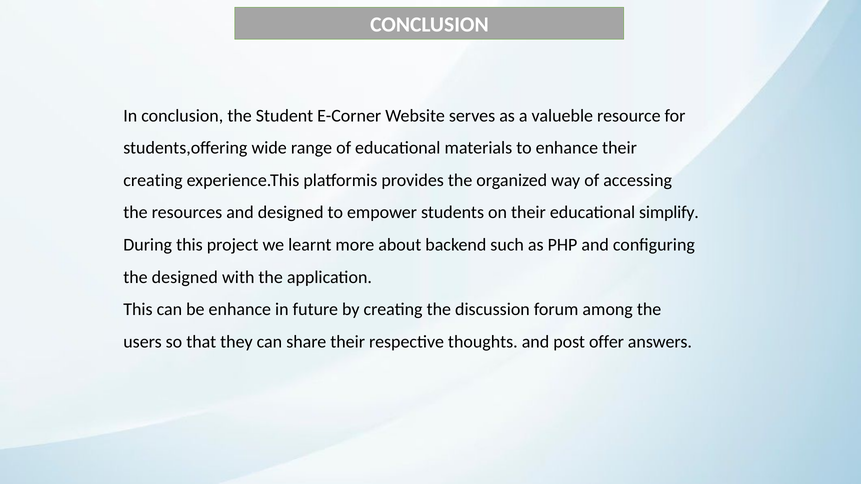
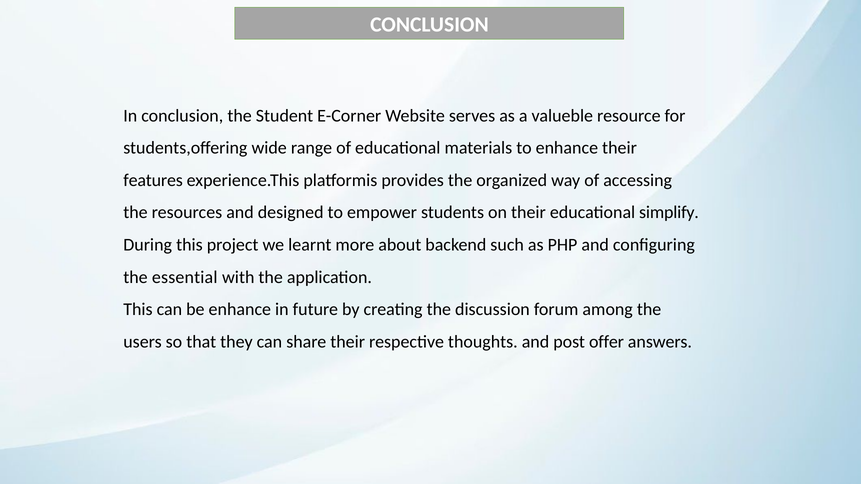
creating: creating -> features (153, 180)
the designed: designed -> essential (185, 277)
